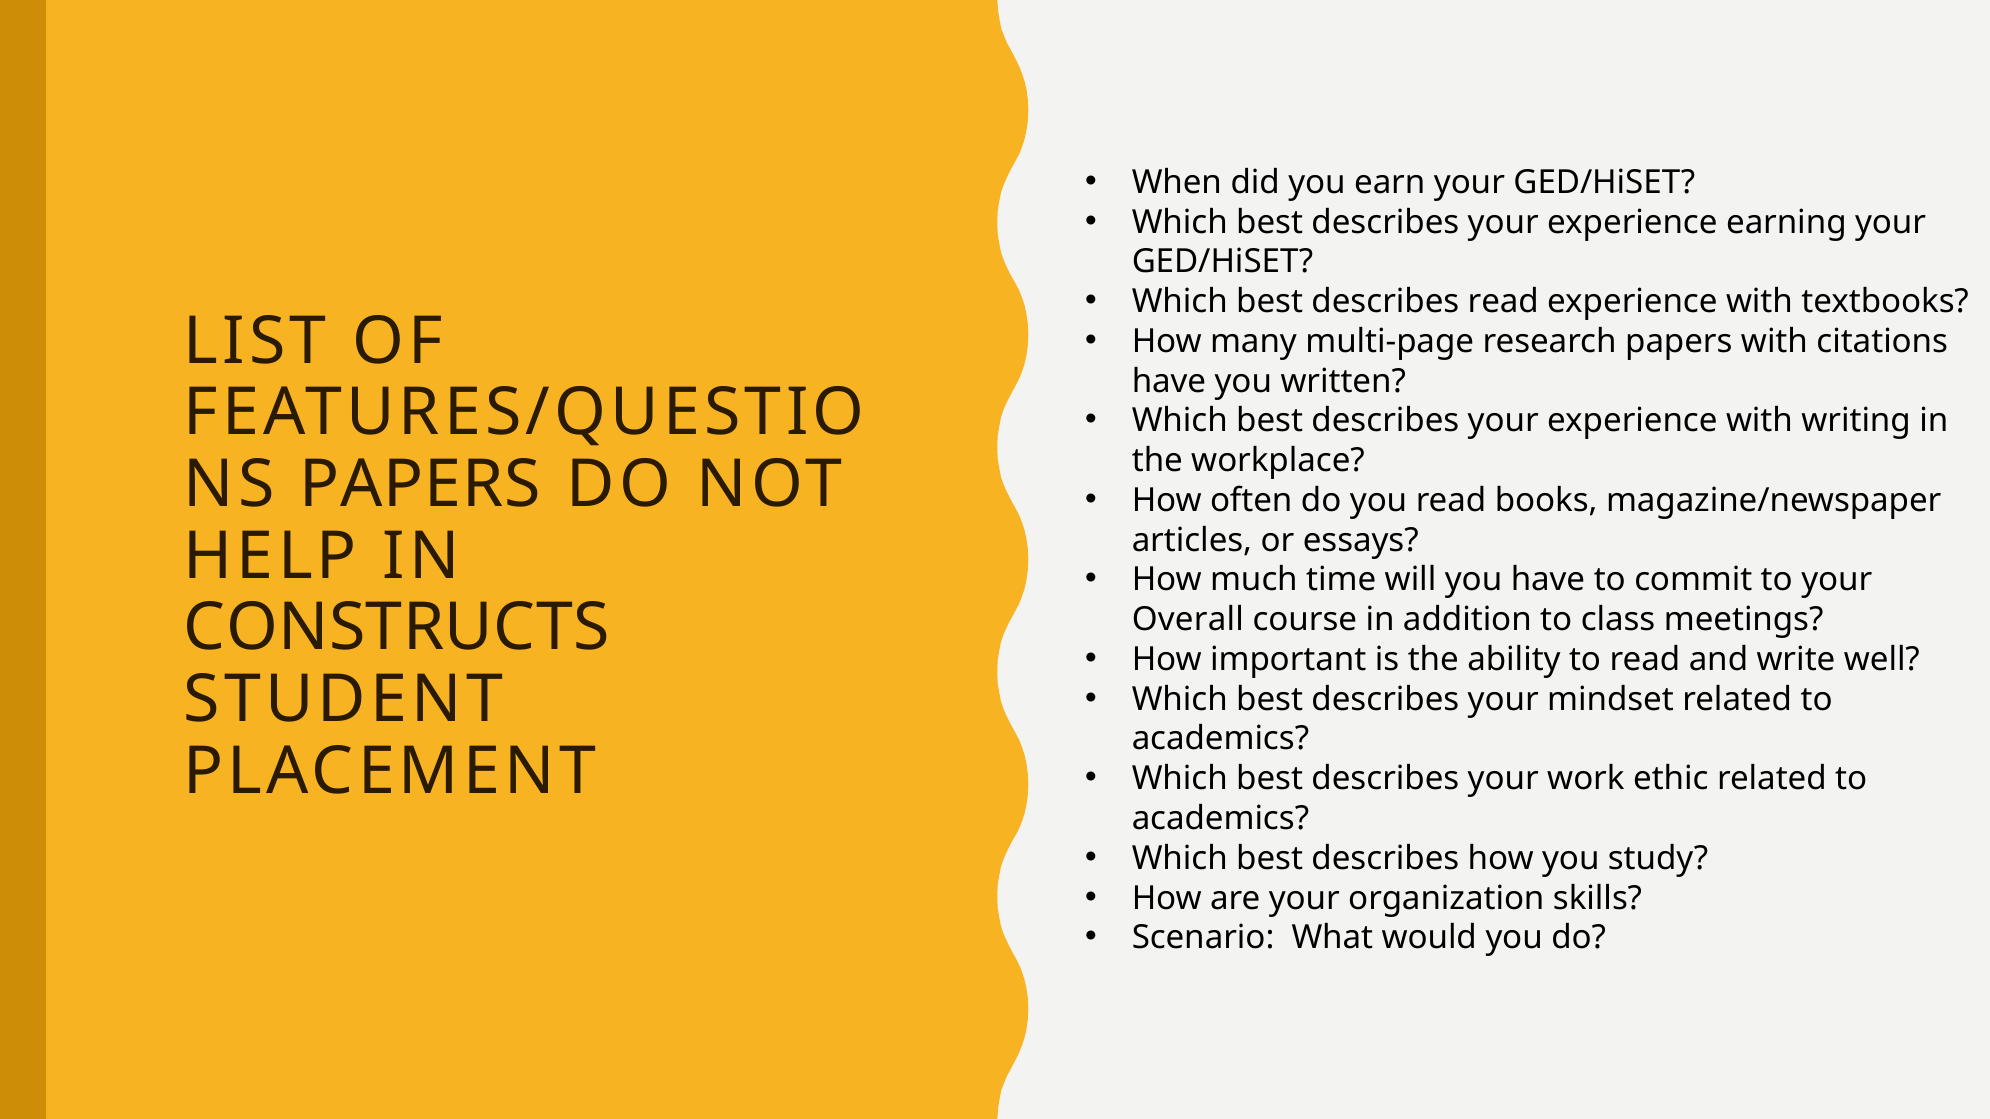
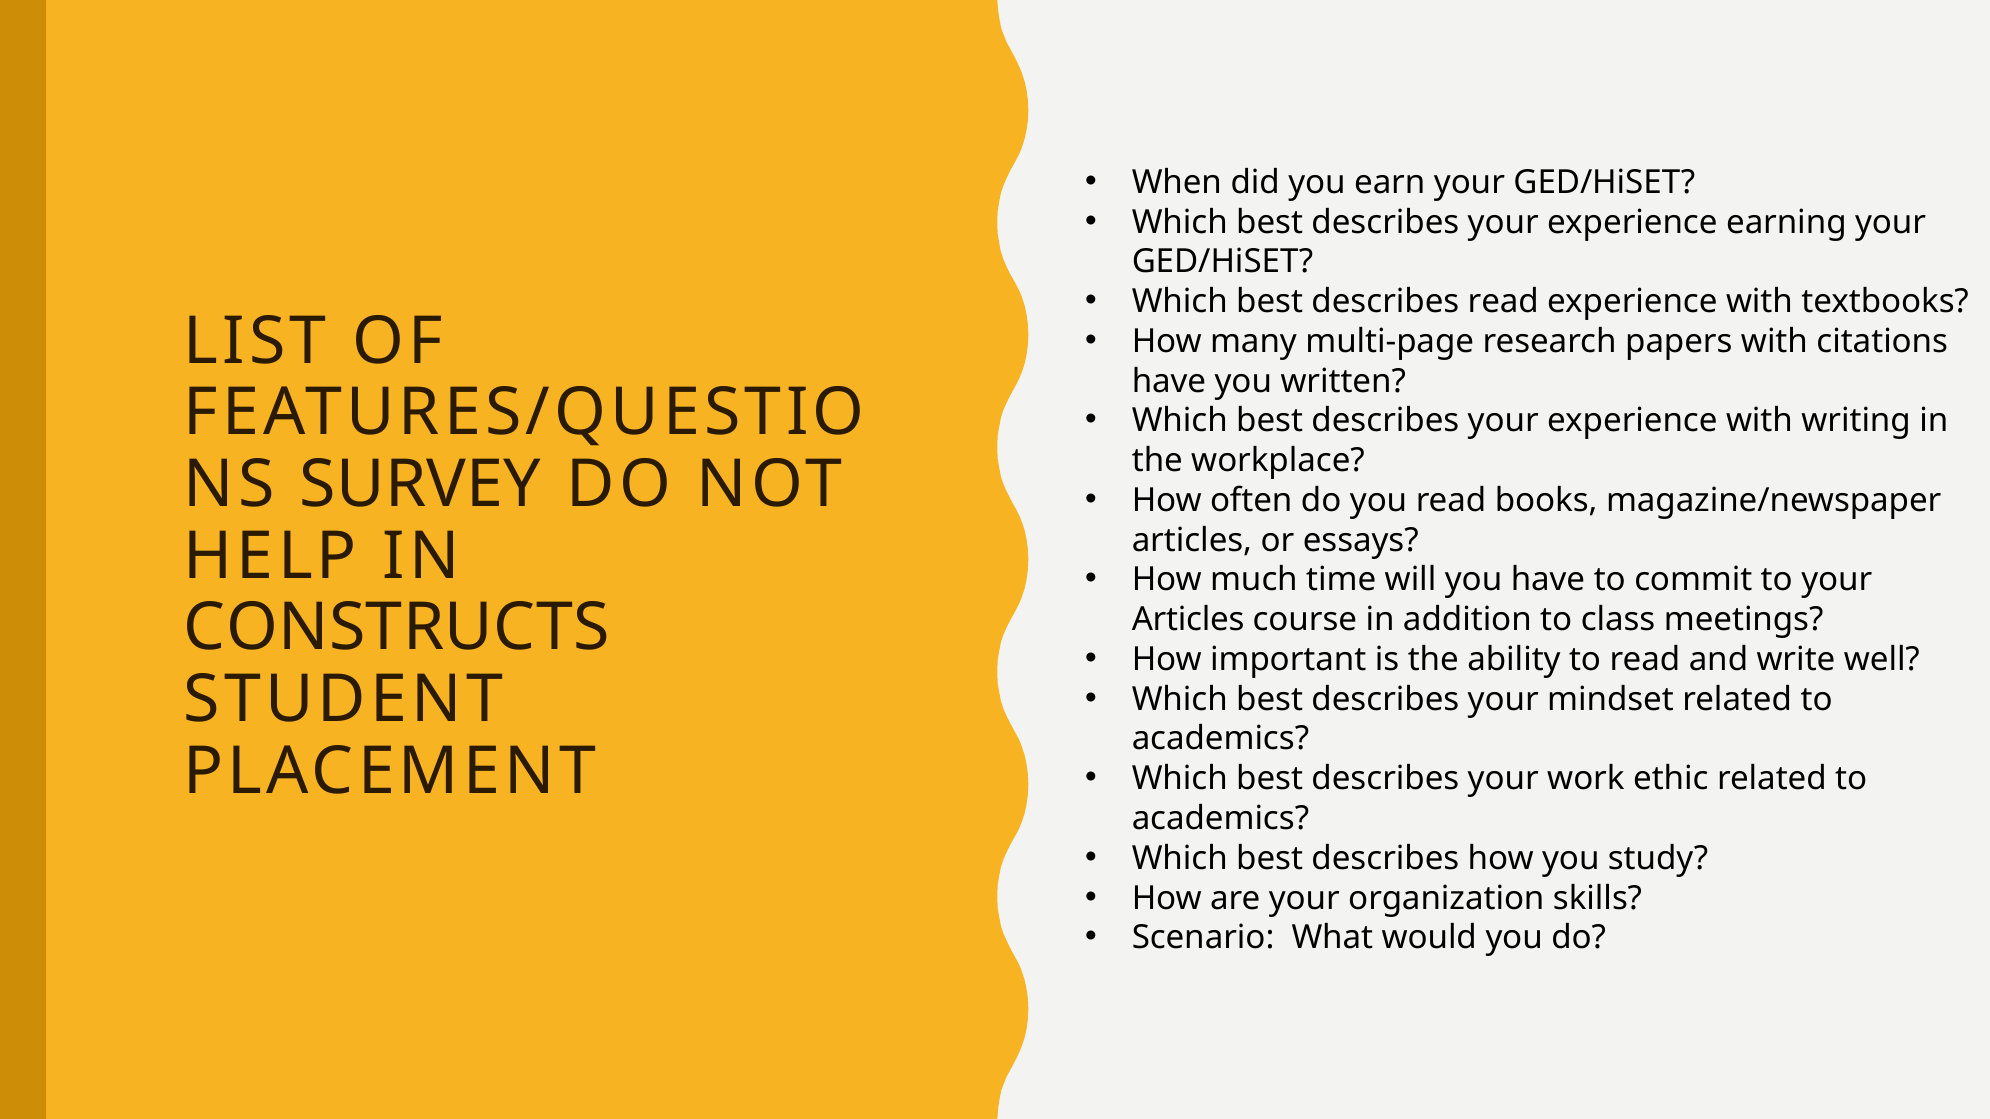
PAPERS: PAPERS -> SURVEY (420, 485)
Overall: Overall -> Articles (1188, 620)
